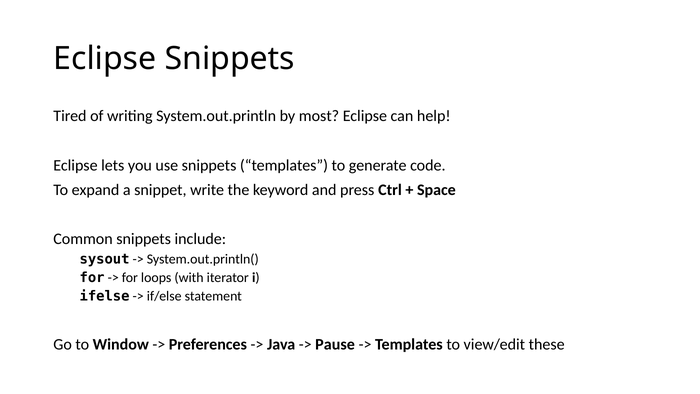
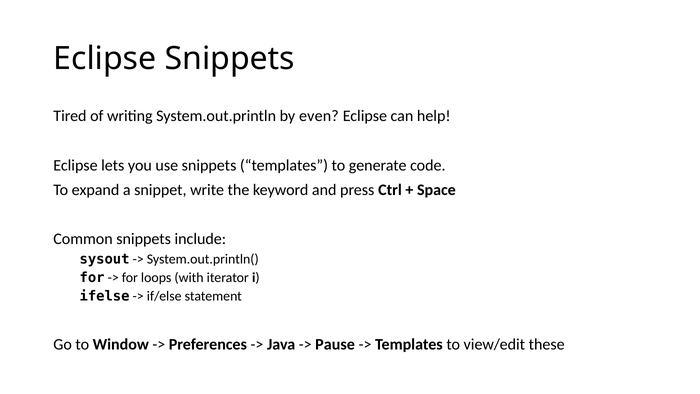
most: most -> even (319, 116)
